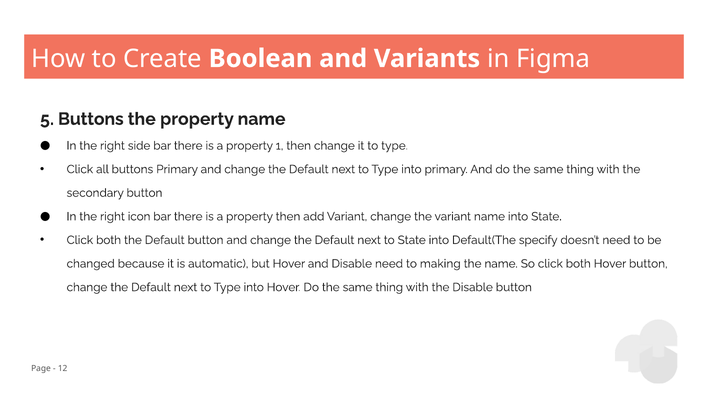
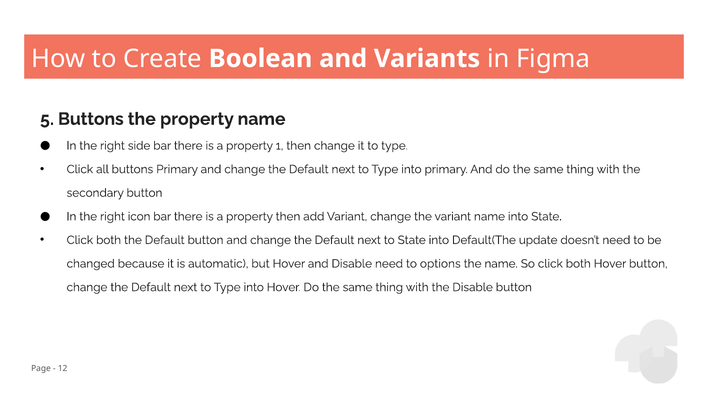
specify: specify -> update (538, 240)
making: making -> options (440, 264)
